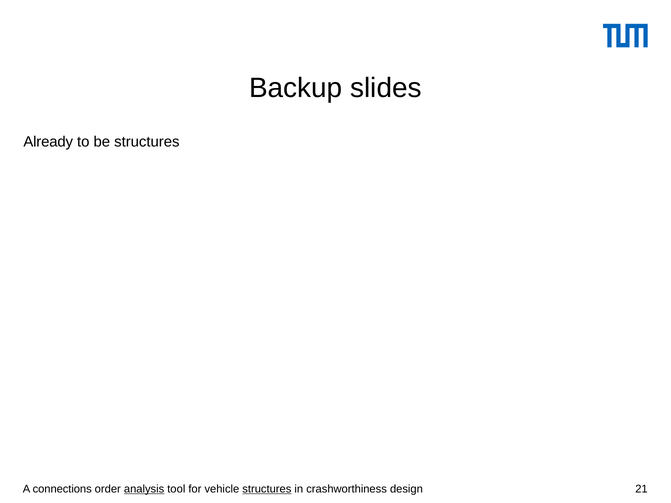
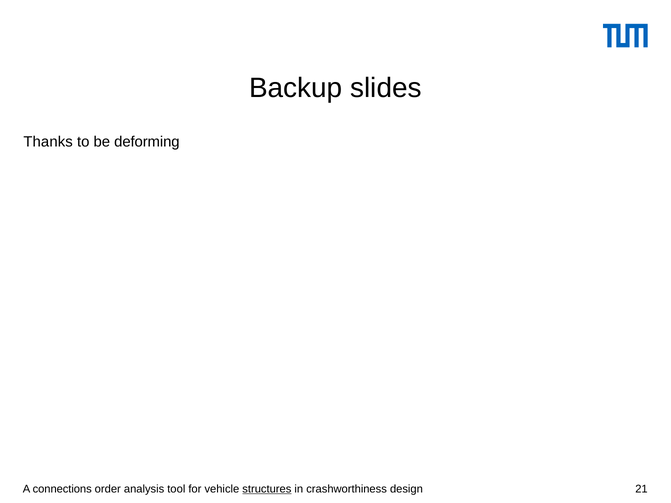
Already: Already -> Thanks (48, 142)
be structures: structures -> deforming (147, 142)
analysis underline: present -> none (144, 489)
